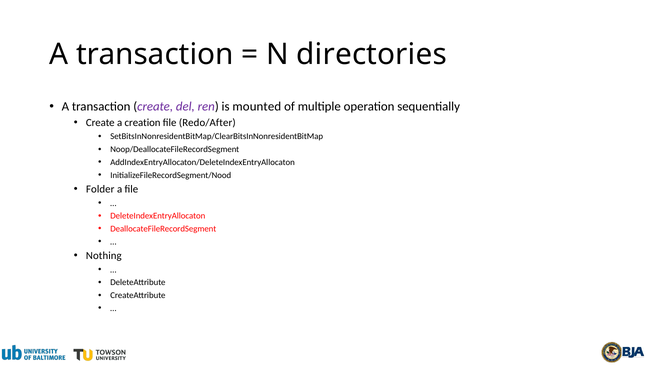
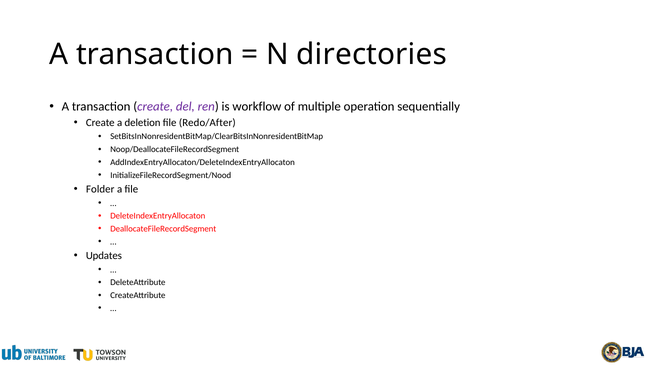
mounted: mounted -> workflow (257, 106)
creation: creation -> deletion (143, 123)
Nothing: Nothing -> Updates (104, 256)
